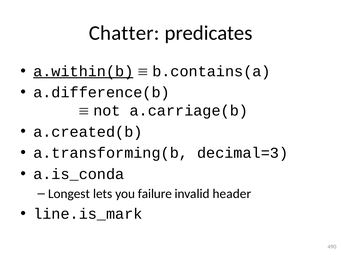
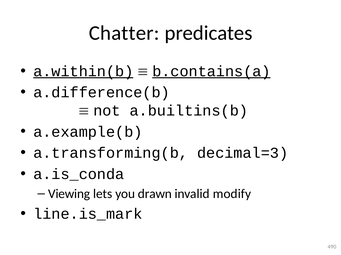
b.contains(a underline: none -> present (211, 72)
a.carriage(b: a.carriage(b -> a.builtins(b (189, 111)
a.created(b: a.created(b -> a.example(b (88, 132)
Longest: Longest -> Viewing (69, 194)
failure: failure -> drawn (155, 194)
header: header -> modify (232, 194)
